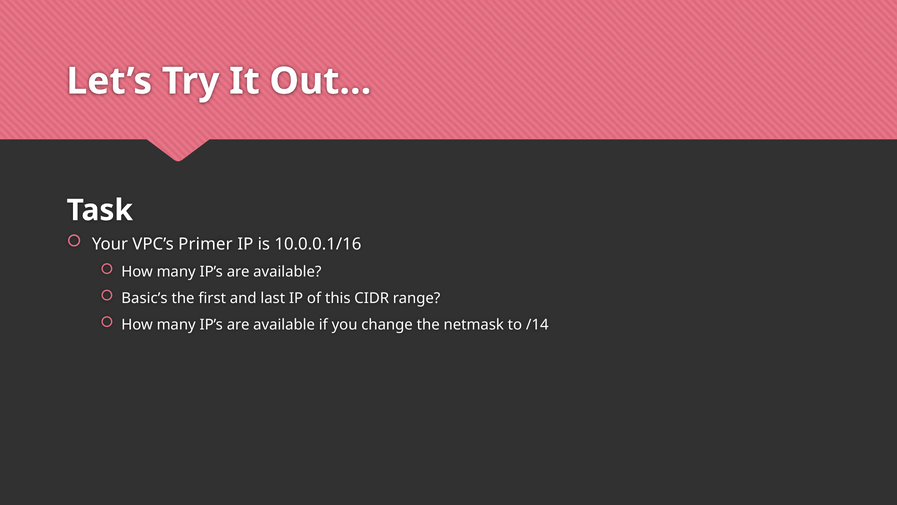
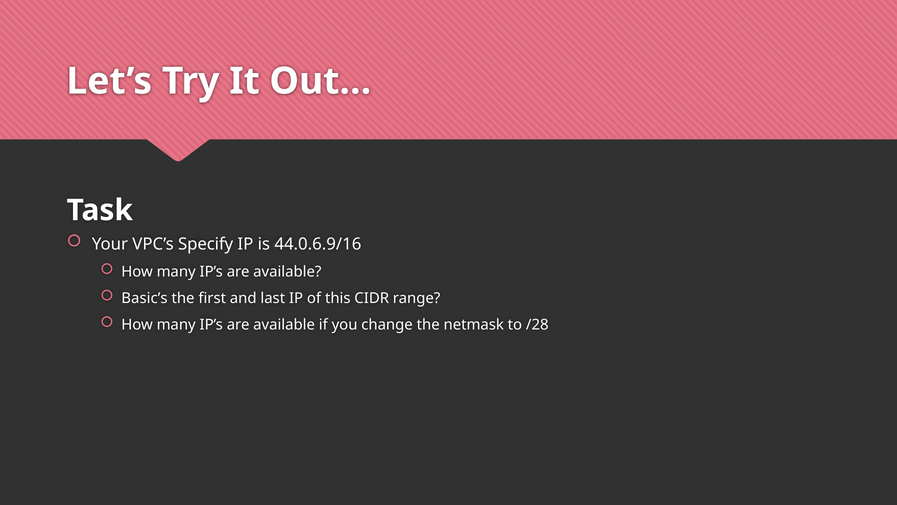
Primer: Primer -> Specify (206, 244)
10.0.0.1/16: 10.0.0.1/16 -> 44.0.6.9/16 (318, 244)
/14: /14 -> /28 (537, 325)
